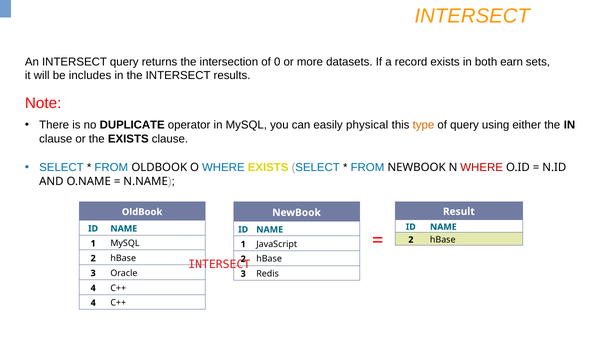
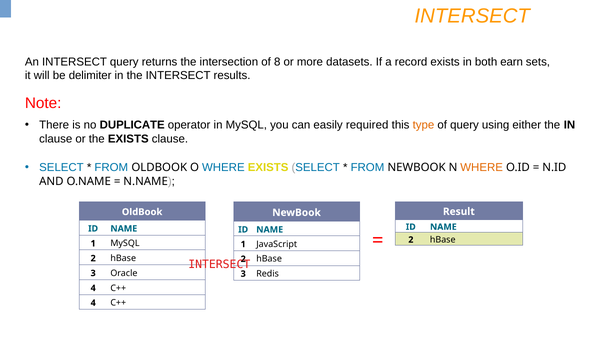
0: 0 -> 8 (277, 62)
includes: includes -> delimiter (90, 76)
physical: physical -> required (367, 125)
WHERE colour: red -> orange (482, 167)
